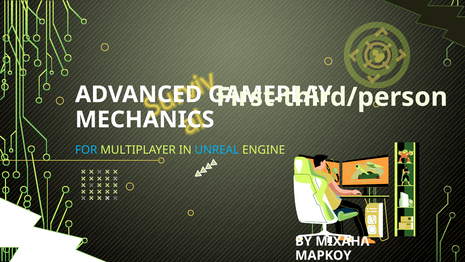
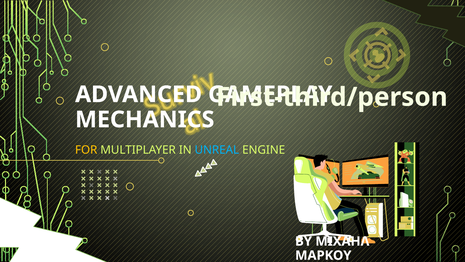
FOR colour: light blue -> yellow (86, 150)
